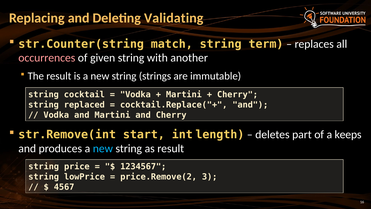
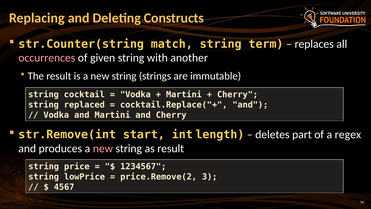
Validating: Validating -> Constructs (174, 18)
keeps: keeps -> regex (348, 134)
new colour: light blue -> pink (103, 148)
